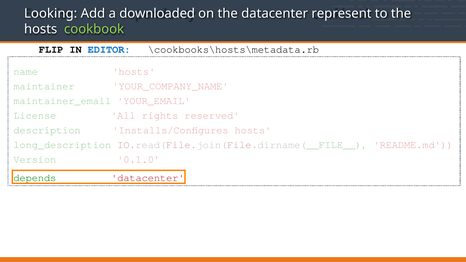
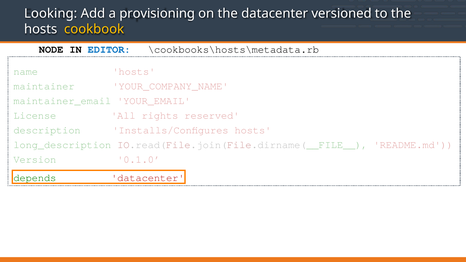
downloaded: downloaded -> provisioning (157, 13)
represent: represent -> versioned (342, 13)
cookbook colour: light green -> yellow (94, 29)
FLIP: FLIP -> NODE (51, 49)
